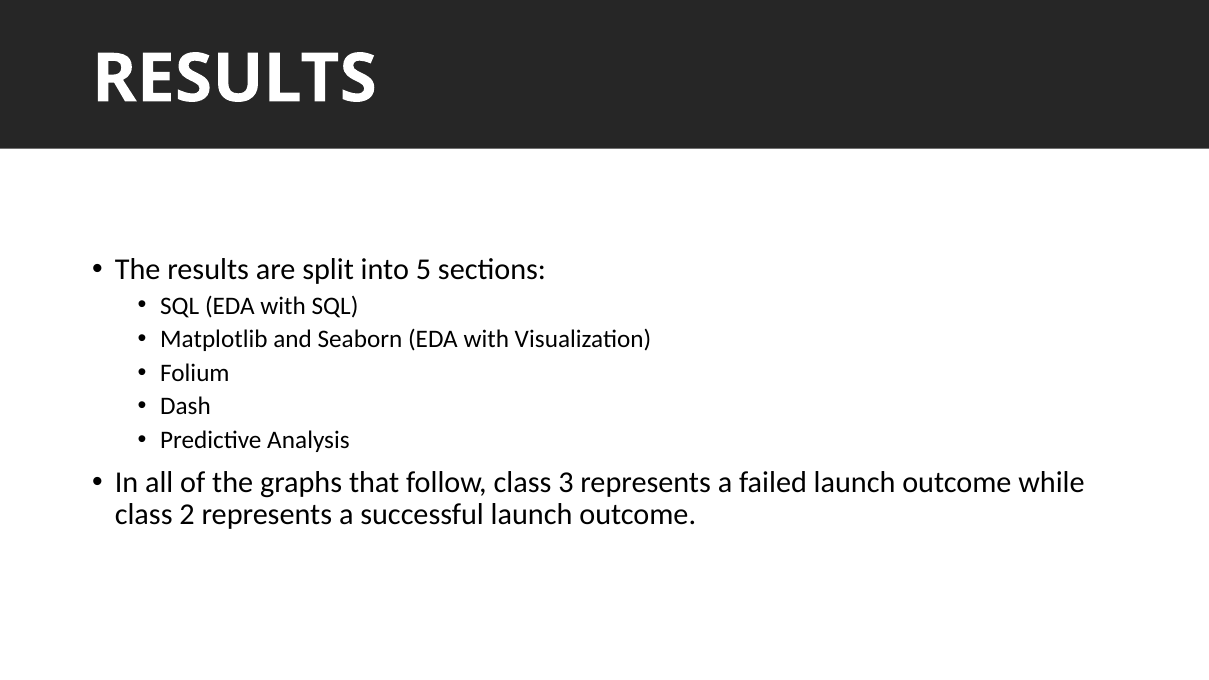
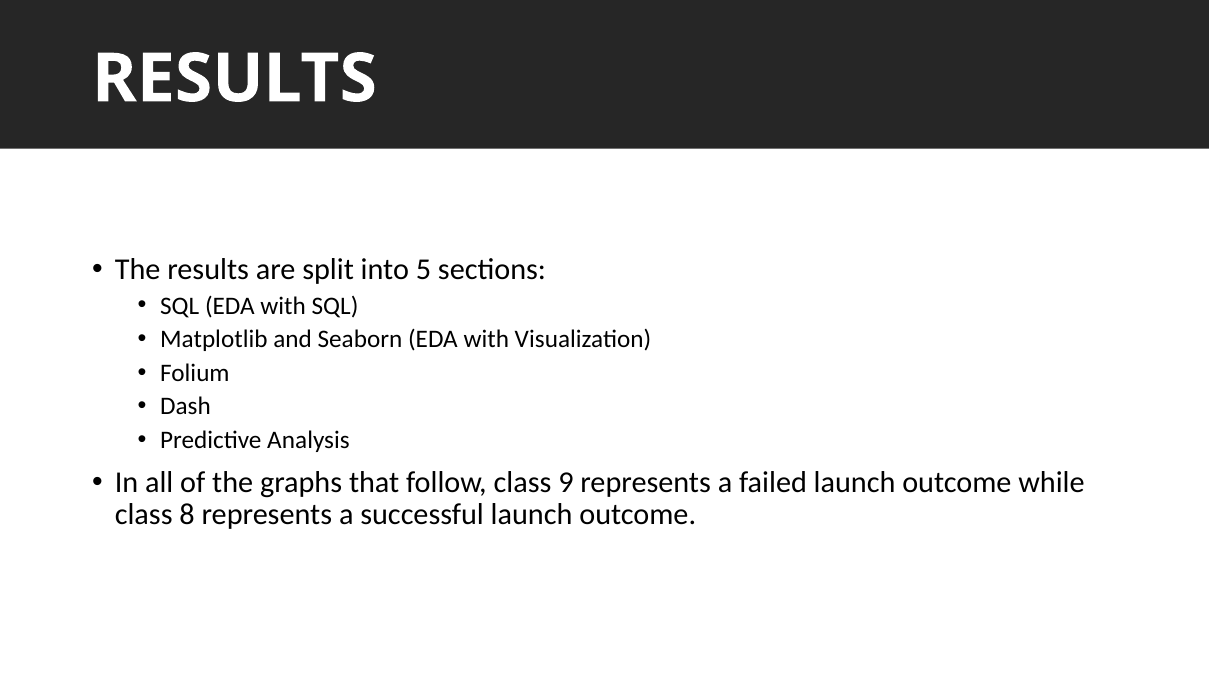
3: 3 -> 9 (566, 482)
2: 2 -> 8 (187, 515)
